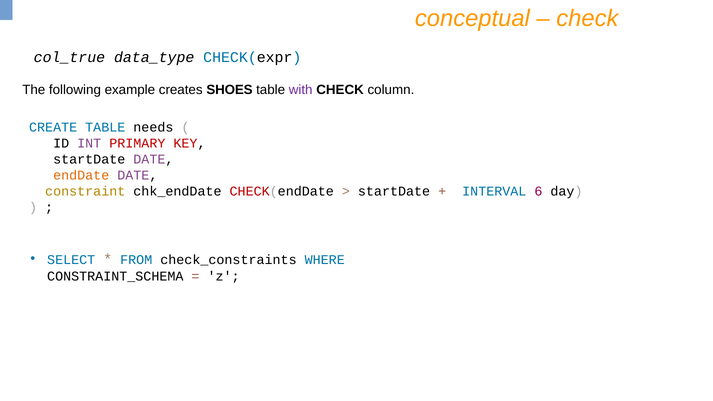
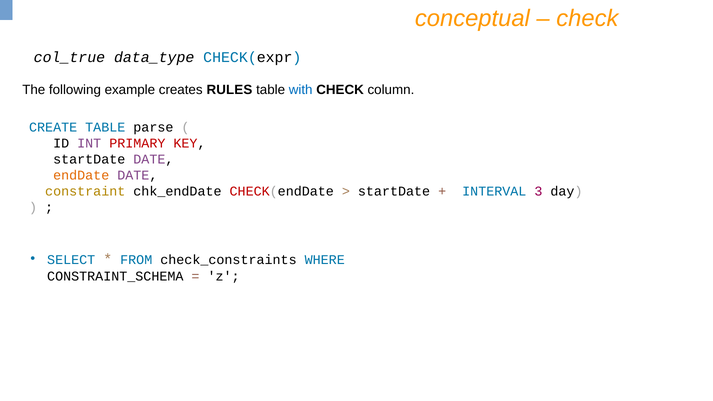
SHOES: SHOES -> RULES (229, 90)
with colour: purple -> blue (301, 90)
needs: needs -> parse (153, 127)
6: 6 -> 3 (538, 192)
